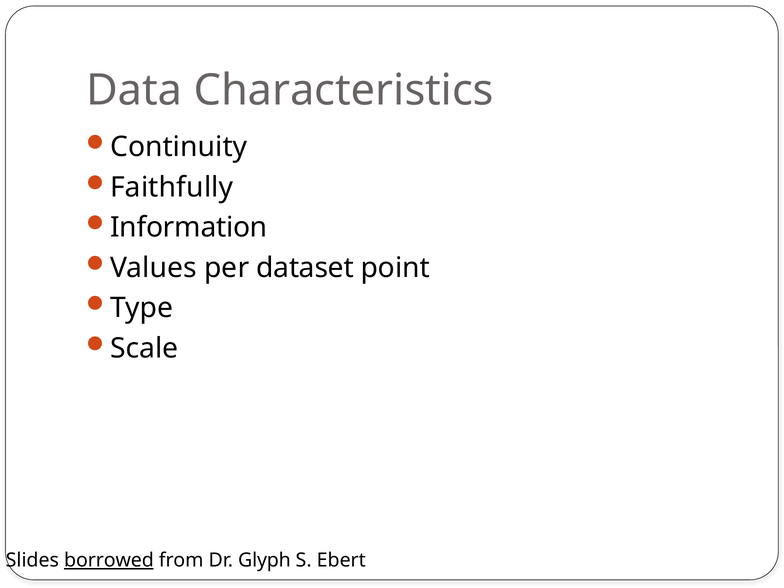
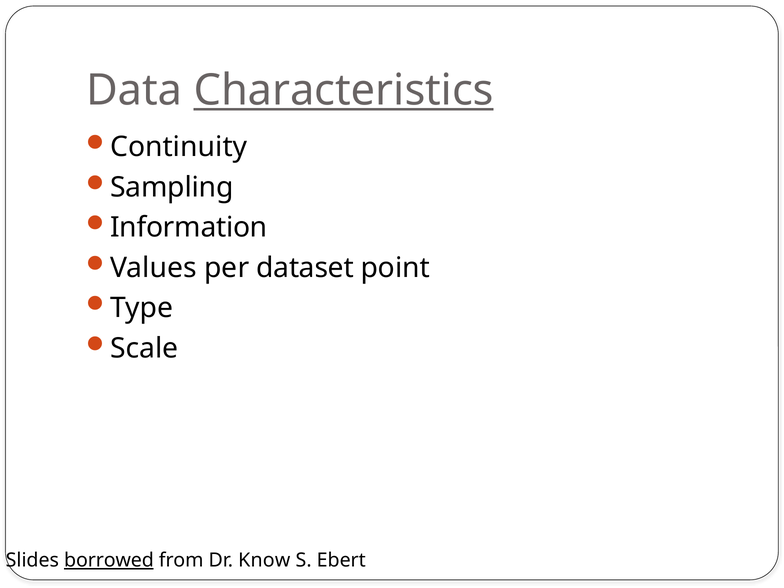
Characteristics underline: none -> present (344, 91)
Faithfully: Faithfully -> Sampling (172, 187)
Glyph: Glyph -> Know (264, 560)
